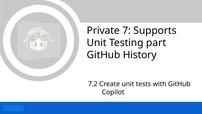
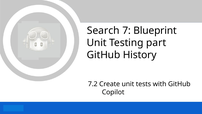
Private: Private -> Search (103, 30)
Supports: Supports -> Blueprint (155, 30)
